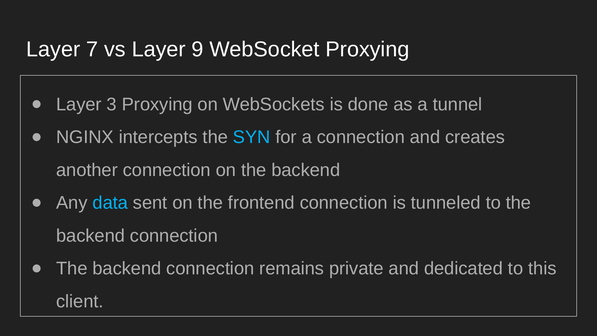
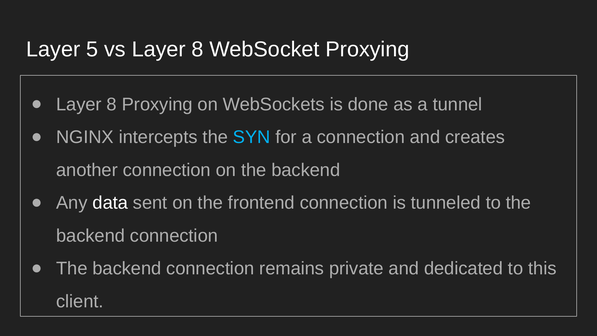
7: 7 -> 5 (92, 49)
vs Layer 9: 9 -> 8 (198, 49)
3: 3 -> 8 (112, 104)
data colour: light blue -> white (110, 203)
